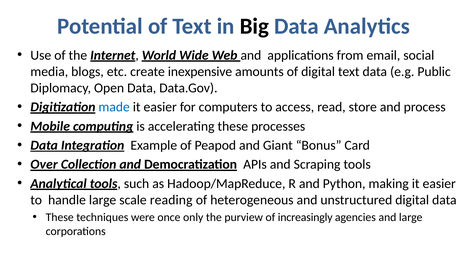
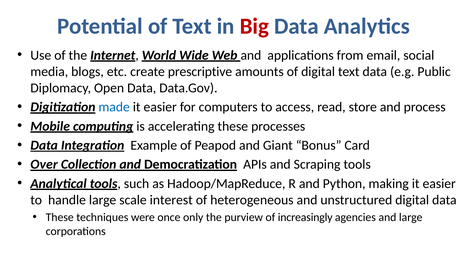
Big colour: black -> red (254, 26)
inexpensive: inexpensive -> prescriptive (200, 72)
reading: reading -> interest (171, 200)
